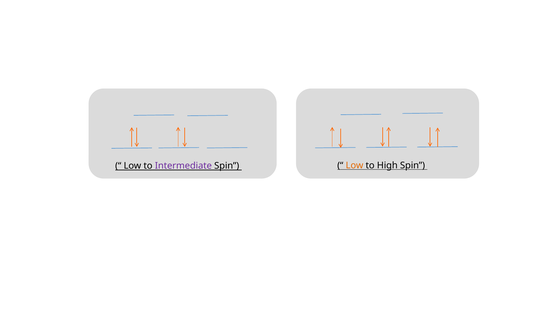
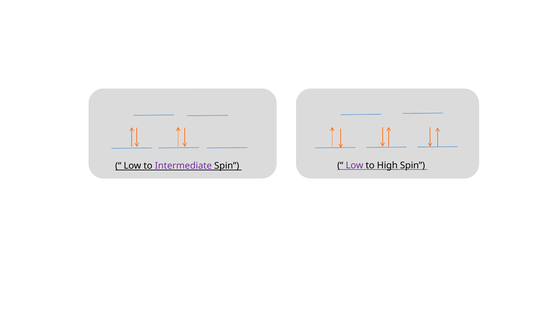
Low colour: orange -> purple (355, 166)
